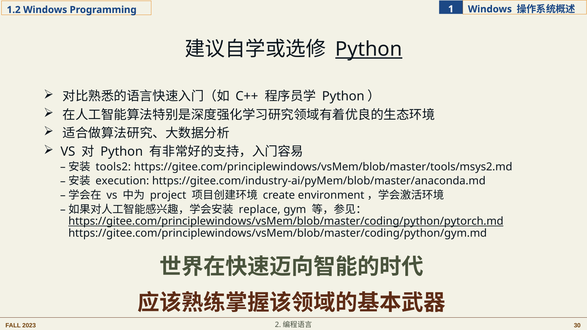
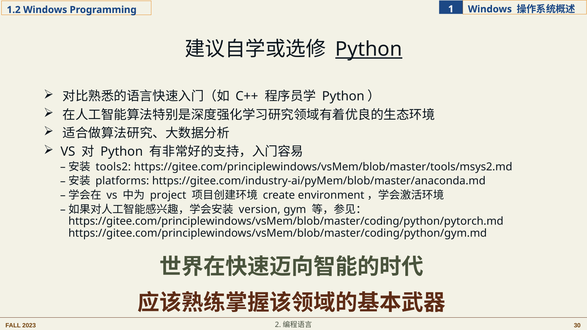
execution: execution -> platforms (122, 181)
replace: replace -> version (260, 209)
https://gitee.com/principlewindows/vsMem/blob/master/coding/python/pytorch.md underline: present -> none (286, 221)
